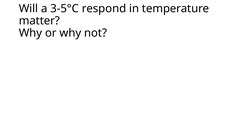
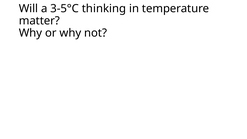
respond: respond -> thinking (104, 9)
